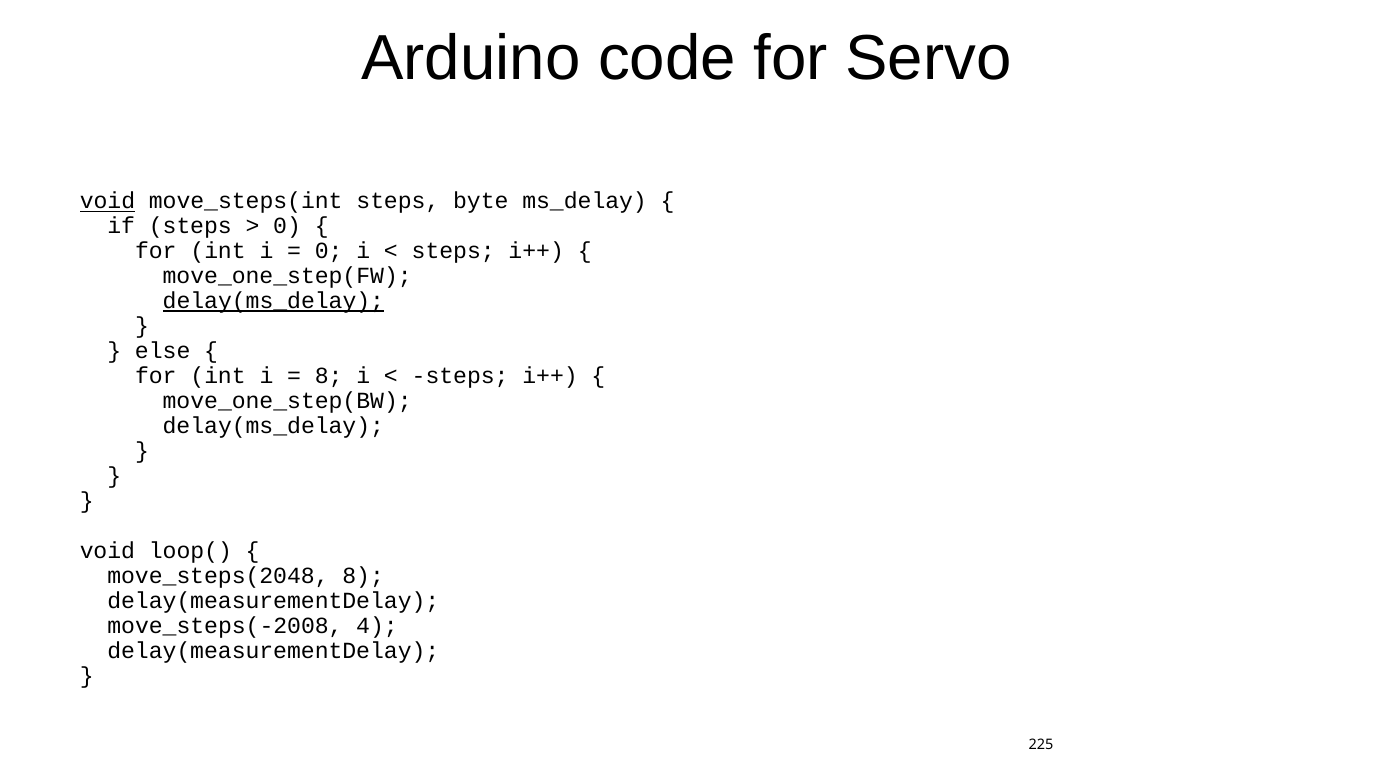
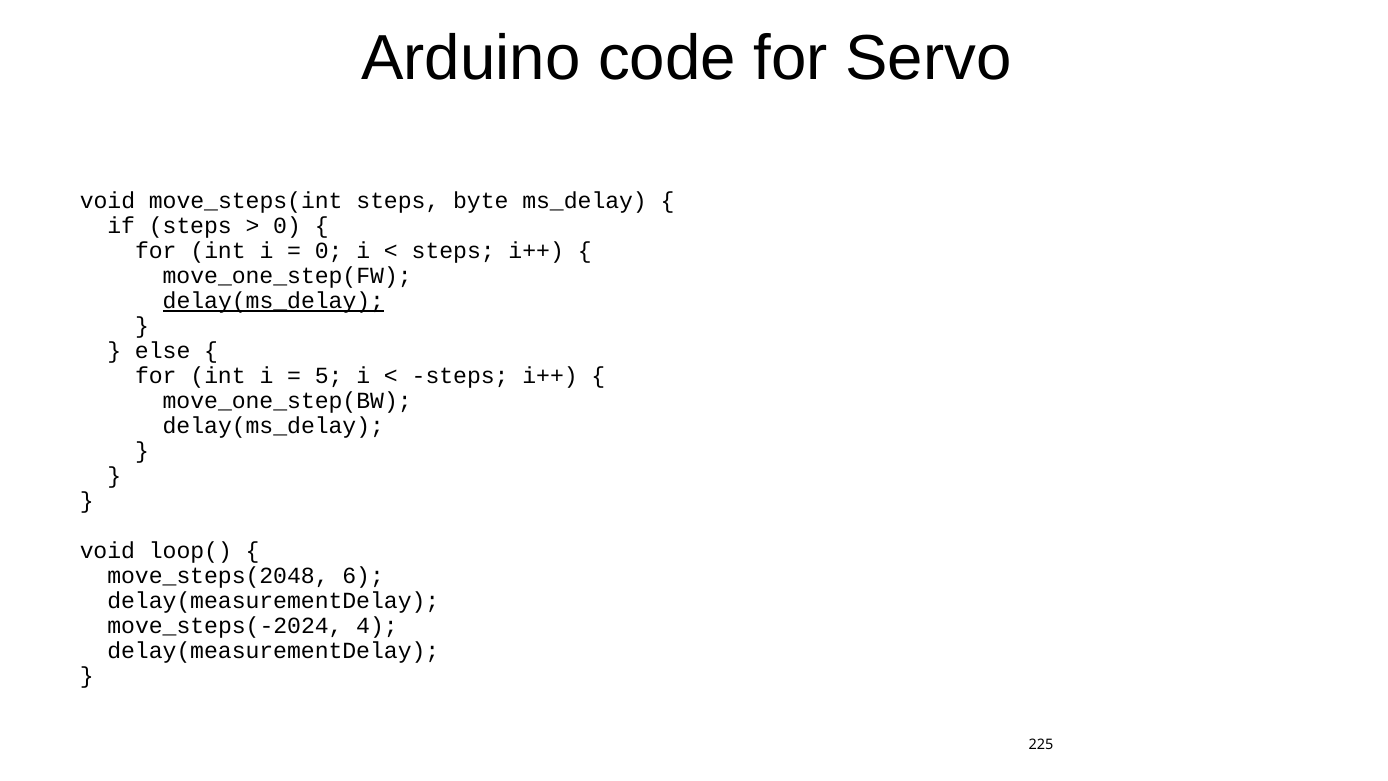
void underline: present -> none (107, 201)
8: 8 -> 5 (329, 376)
move_steps(2048 8: 8 -> 6 (363, 576)
move_steps(-2008: move_steps(-2008 -> move_steps(-2024 (225, 626)
